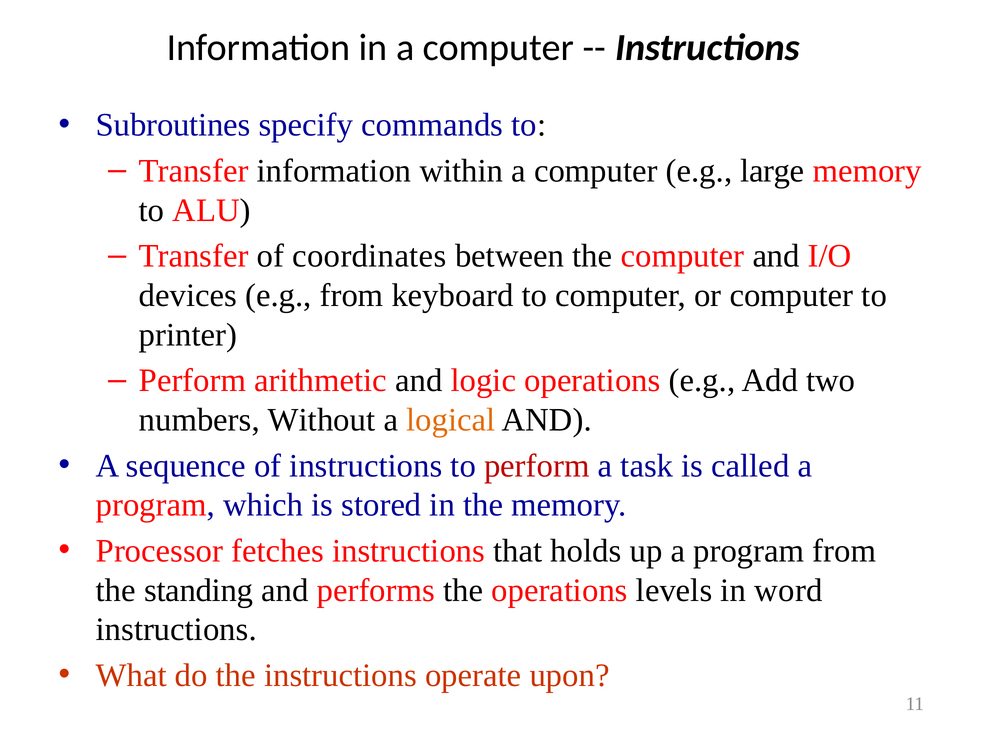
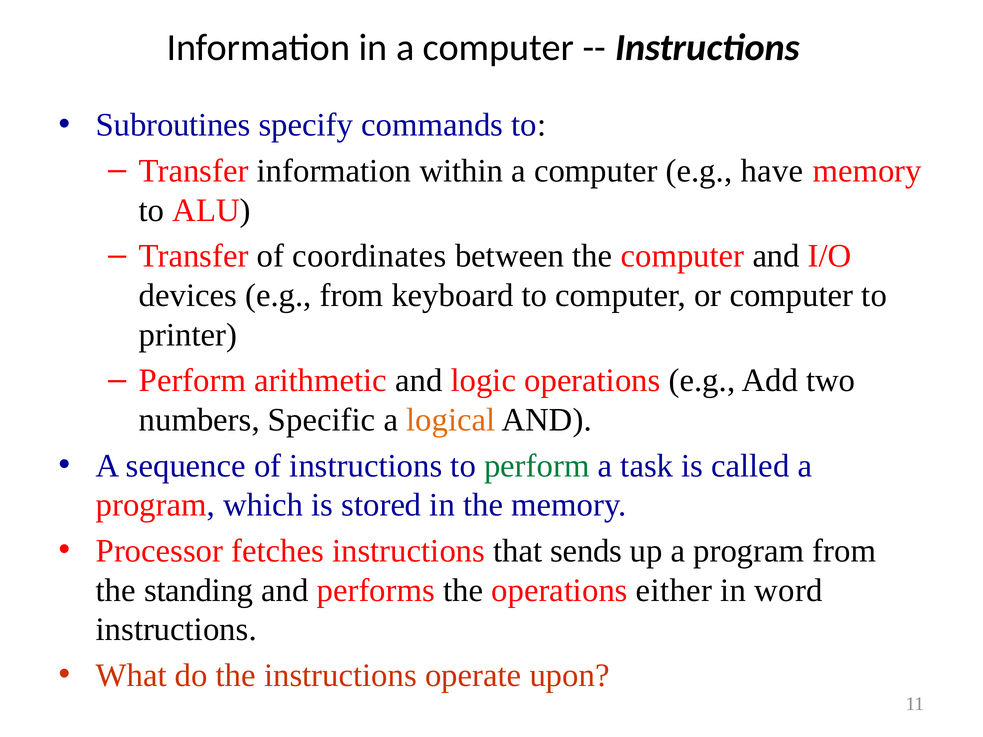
large: large -> have (772, 171)
Without: Without -> Specific (322, 420)
perform colour: red -> green (537, 466)
holds: holds -> sends (586, 551)
levels: levels -> either (674, 590)
